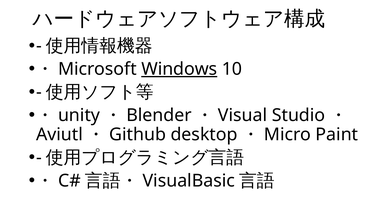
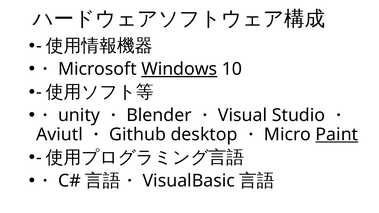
Paint underline: none -> present (337, 135)
